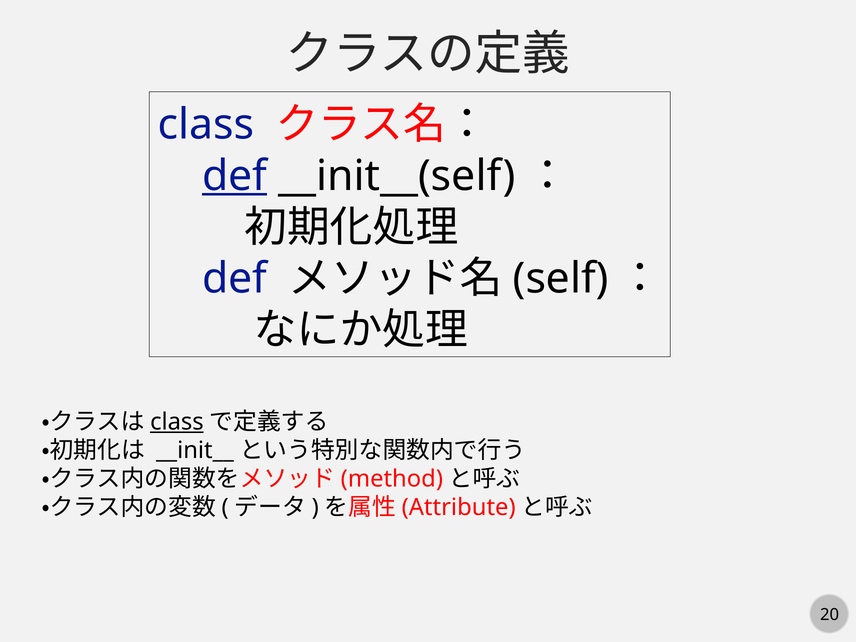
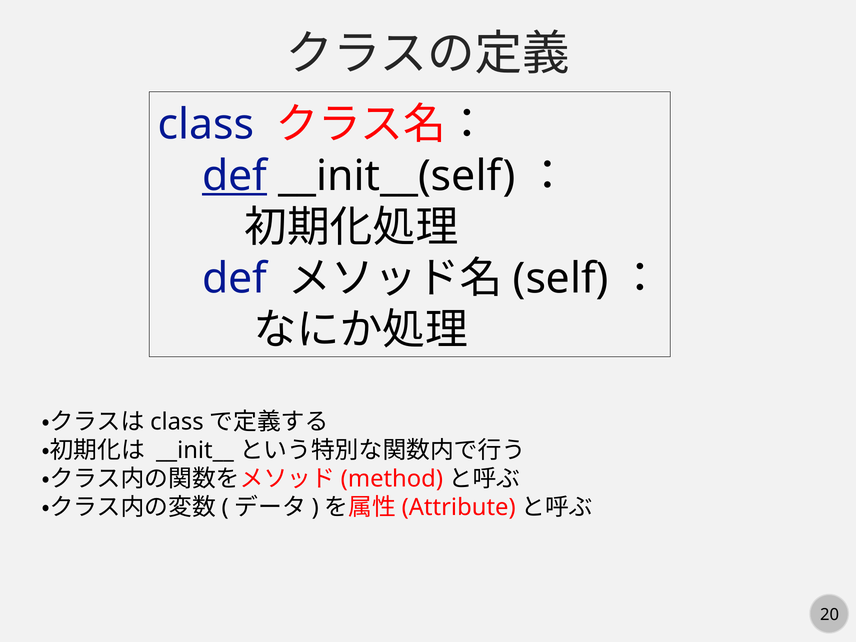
class underline: present -> none (177, 422)
